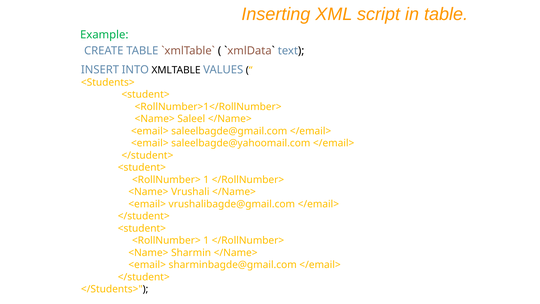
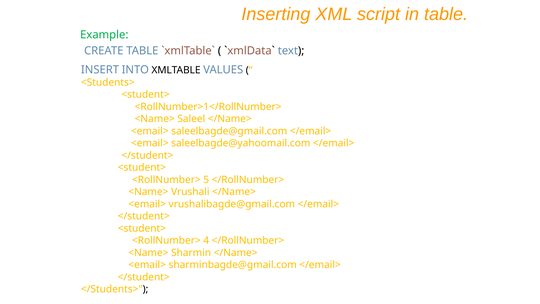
1: 1 -> 5 (206, 180)
1: 1 -> 4 (206, 240)
